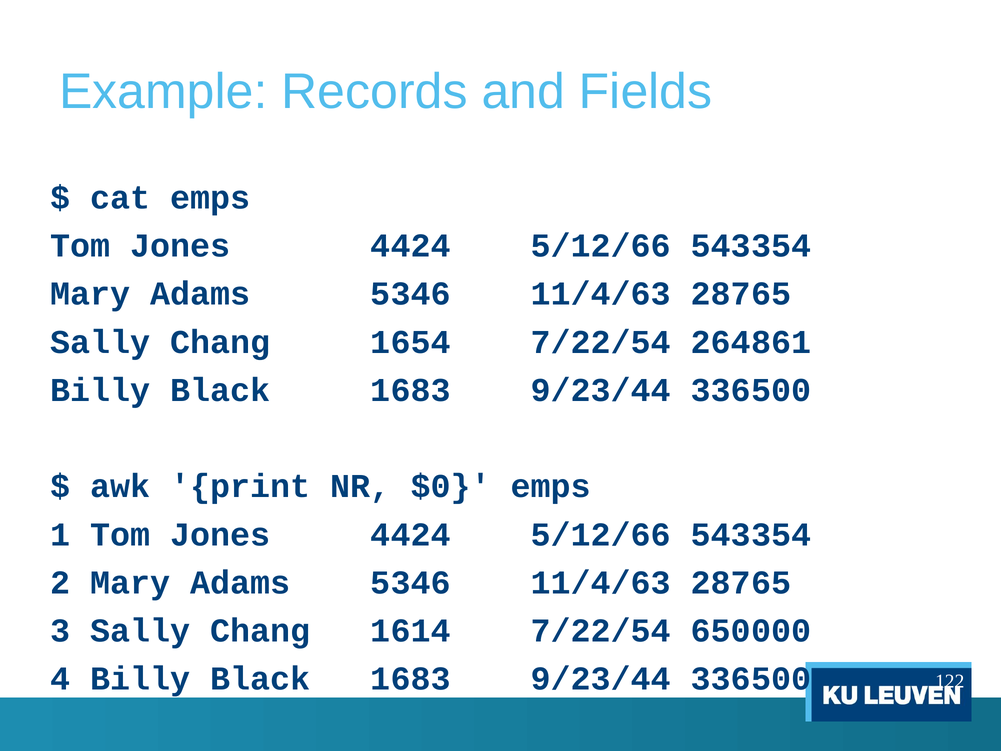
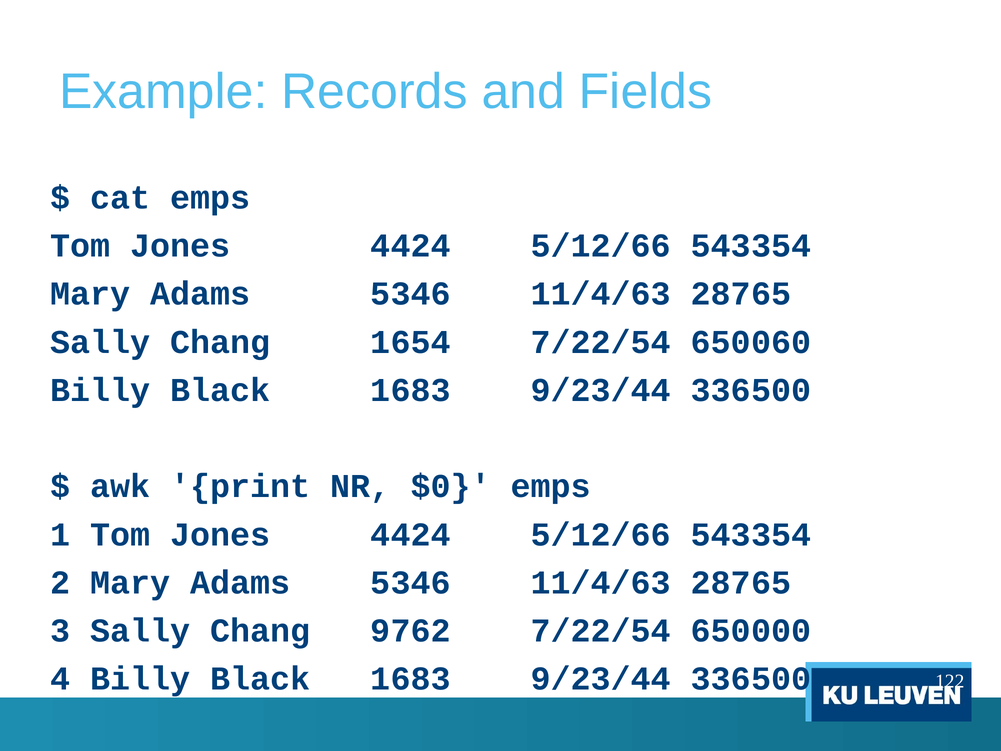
264861: 264861 -> 650060 (751, 342)
1614: 1614 -> 9762 (411, 631)
